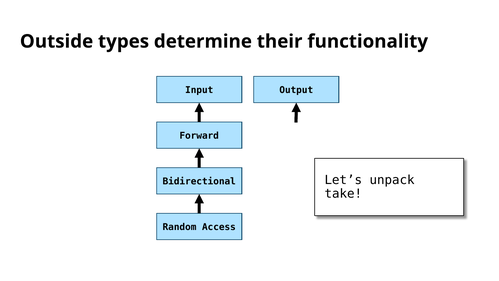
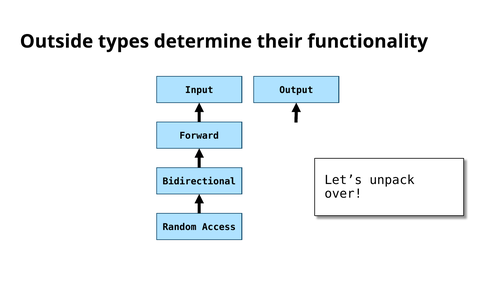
take: take -> over (343, 193)
